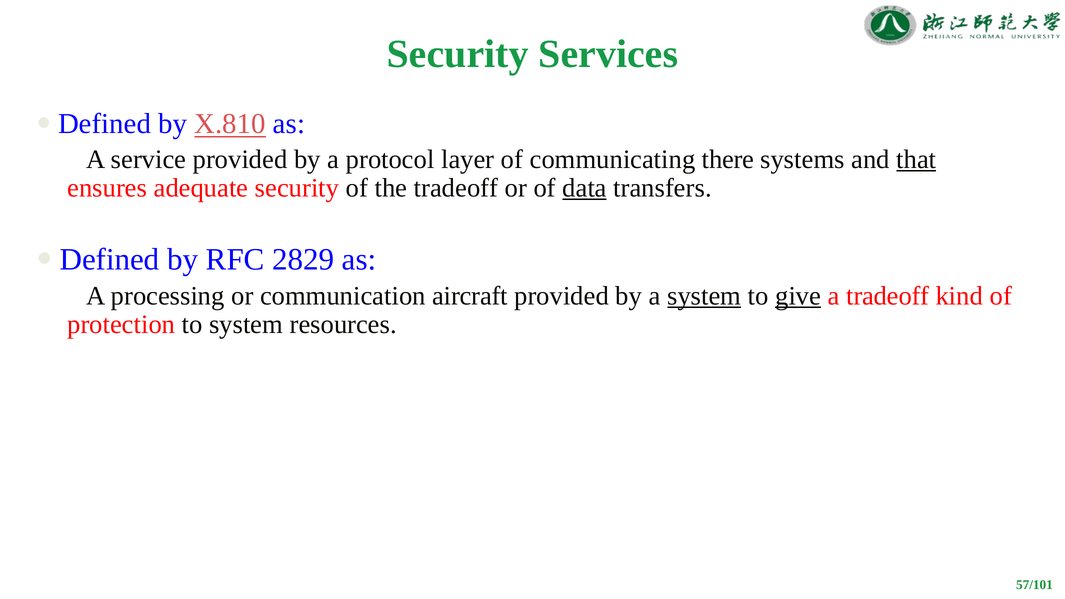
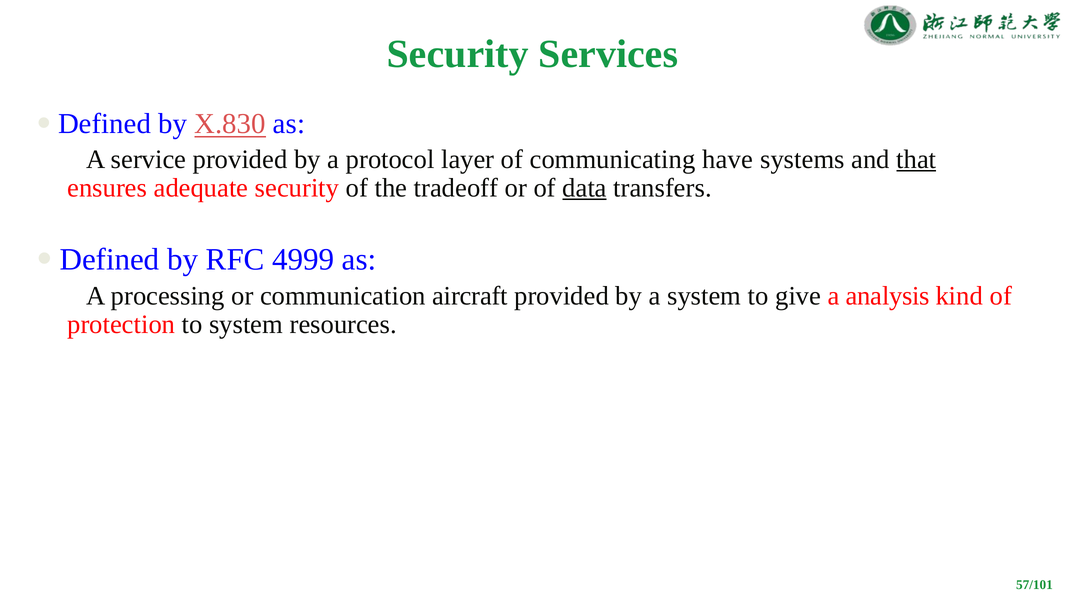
X.810: X.810 -> X.830 (230, 124)
there: there -> have (728, 159)
2829: 2829 -> 4999 (303, 259)
system underline: present -> none (704, 296)
give underline: present -> none (798, 296)
a tradeoff: tradeoff -> analysis (888, 296)
